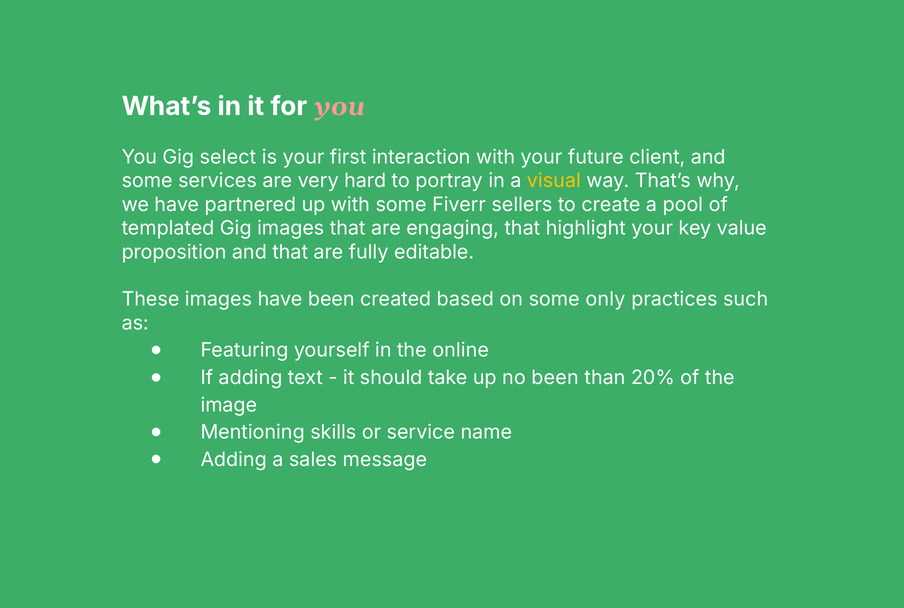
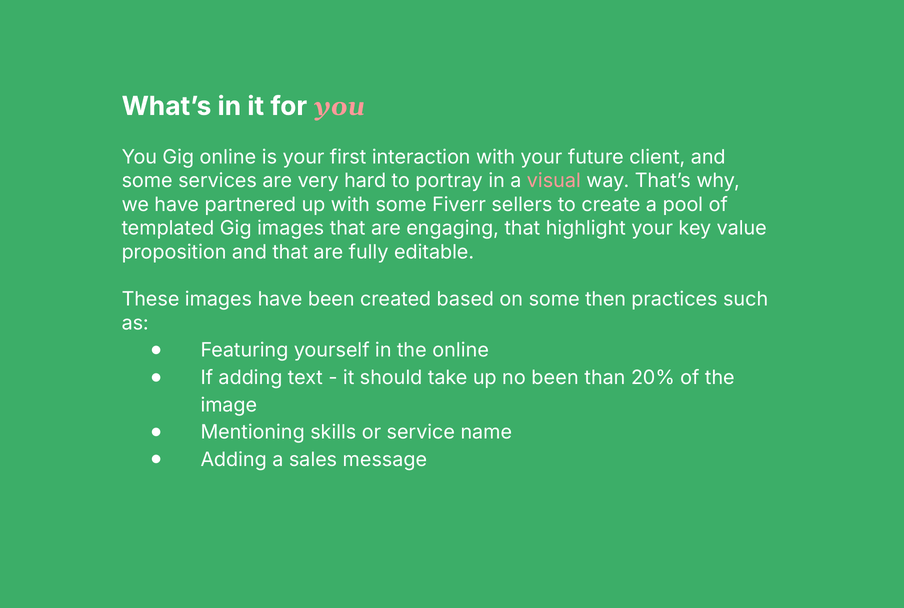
Gig select: select -> online (228, 157)
visual colour: yellow -> pink (554, 181)
only: only -> then (606, 300)
